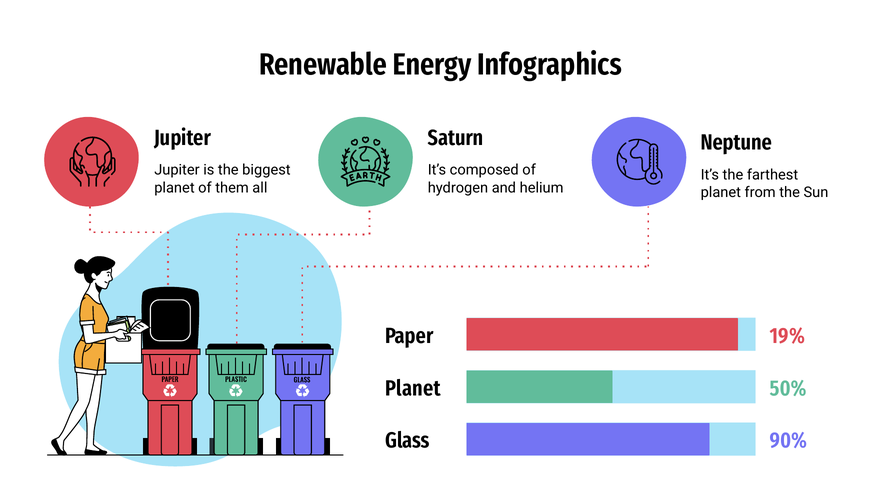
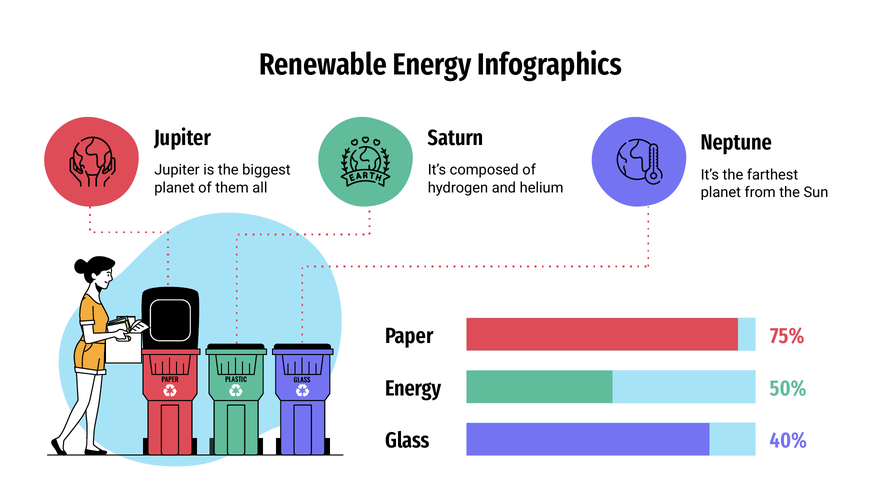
19%: 19% -> 75% (787, 336)
Planet: Planet -> Energy (413, 388)
90%: 90% -> 40% (788, 441)
